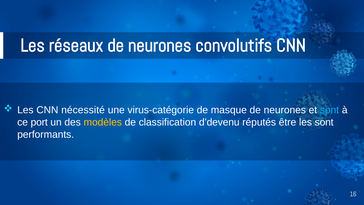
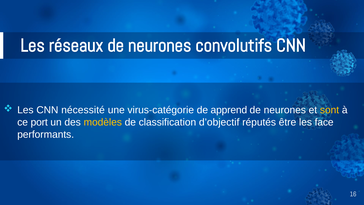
masque: masque -> apprend (229, 110)
sont colour: light blue -> yellow (329, 110)
d’devenu: d’devenu -> d’objectif (219, 122)
les sont: sont -> face (324, 122)
